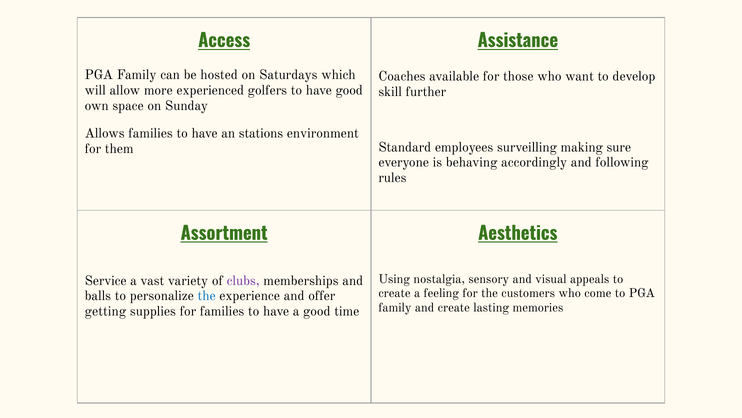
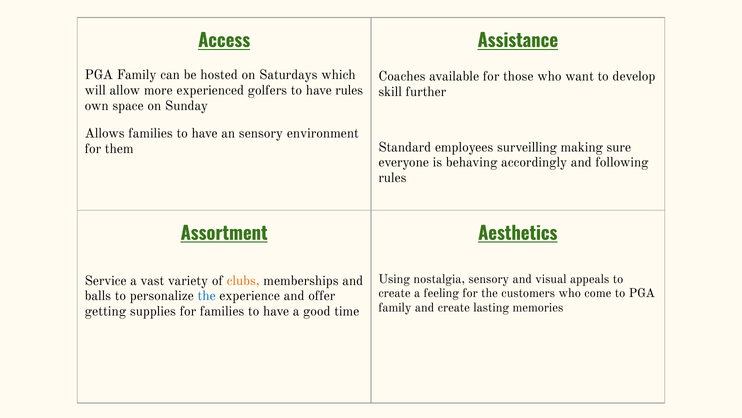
have good: good -> rules (349, 90)
an stations: stations -> sensory (261, 133)
clubs colour: purple -> orange (243, 280)
